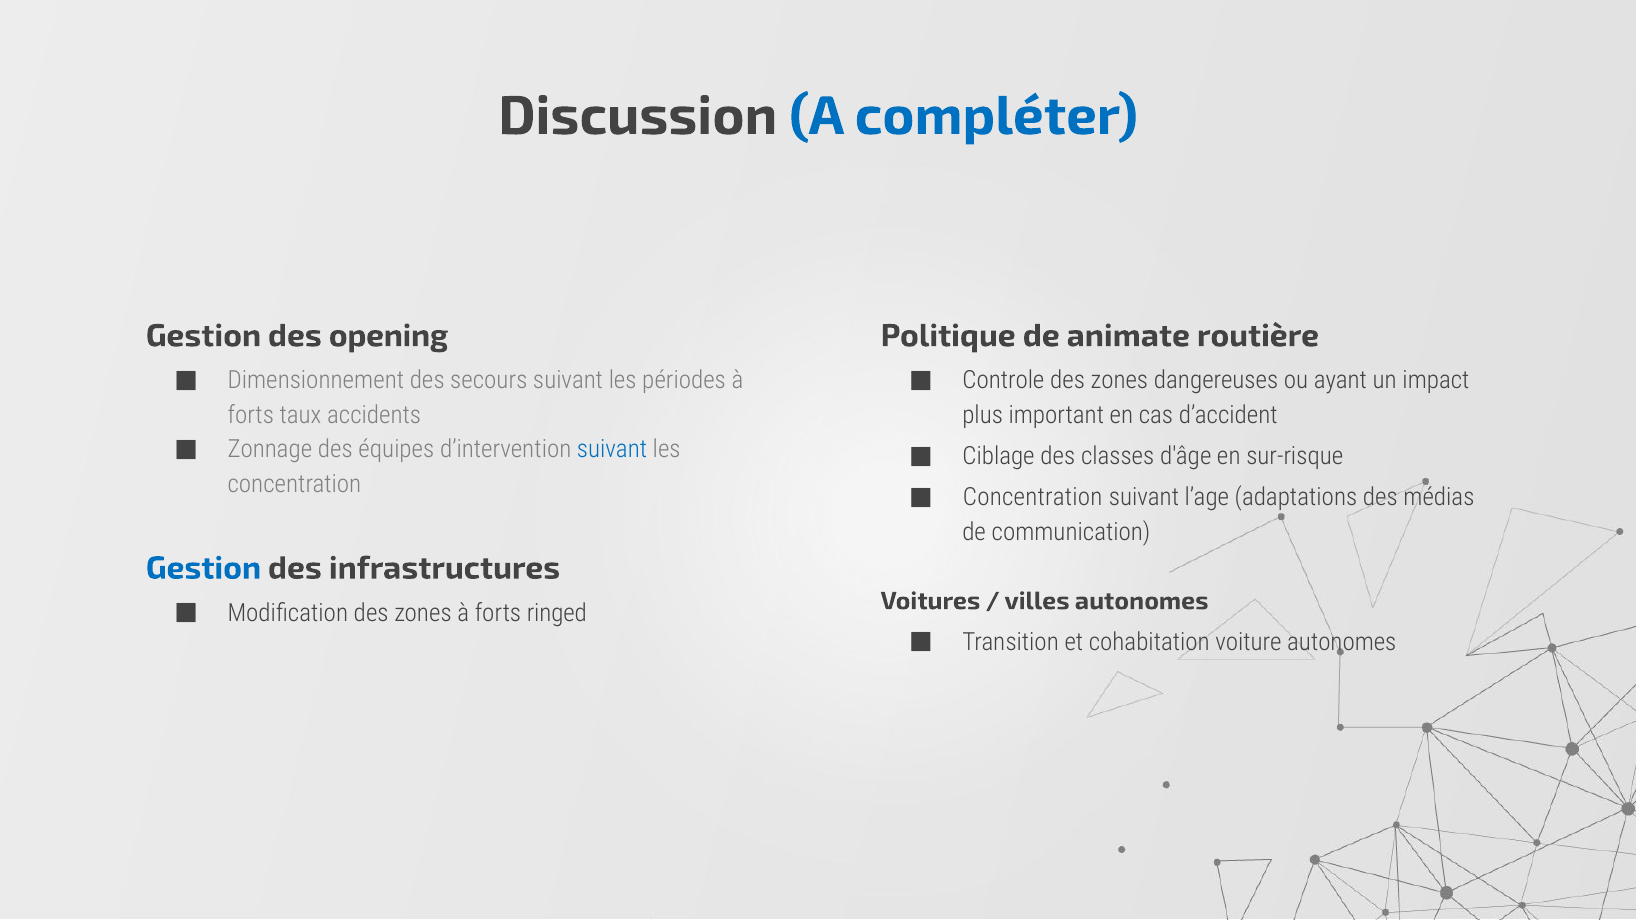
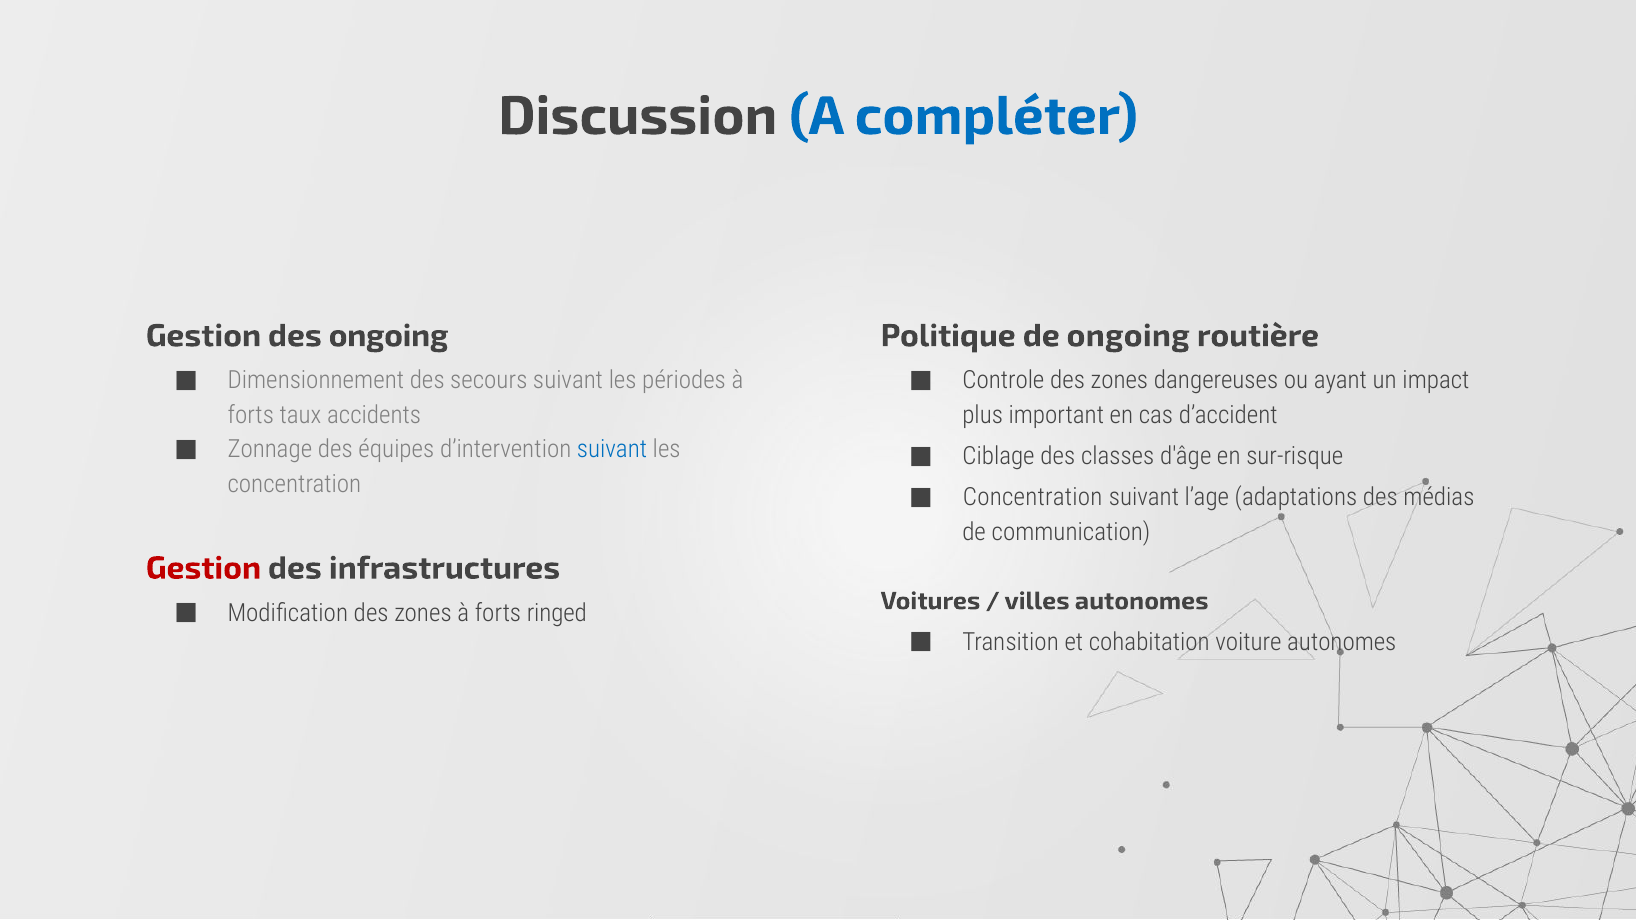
des opening: opening -> ongoing (389, 336)
de animate: animate -> ongoing (1128, 336)
Gestion colour: blue -> red (203, 568)
